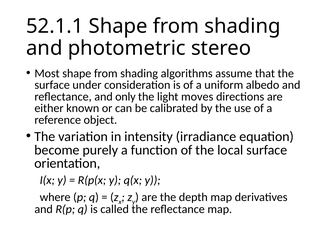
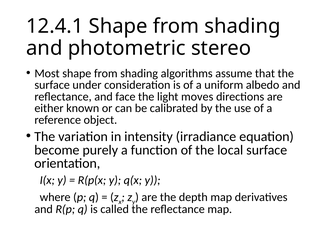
52.1.1: 52.1.1 -> 12.4.1 (55, 26)
only: only -> face (125, 97)
